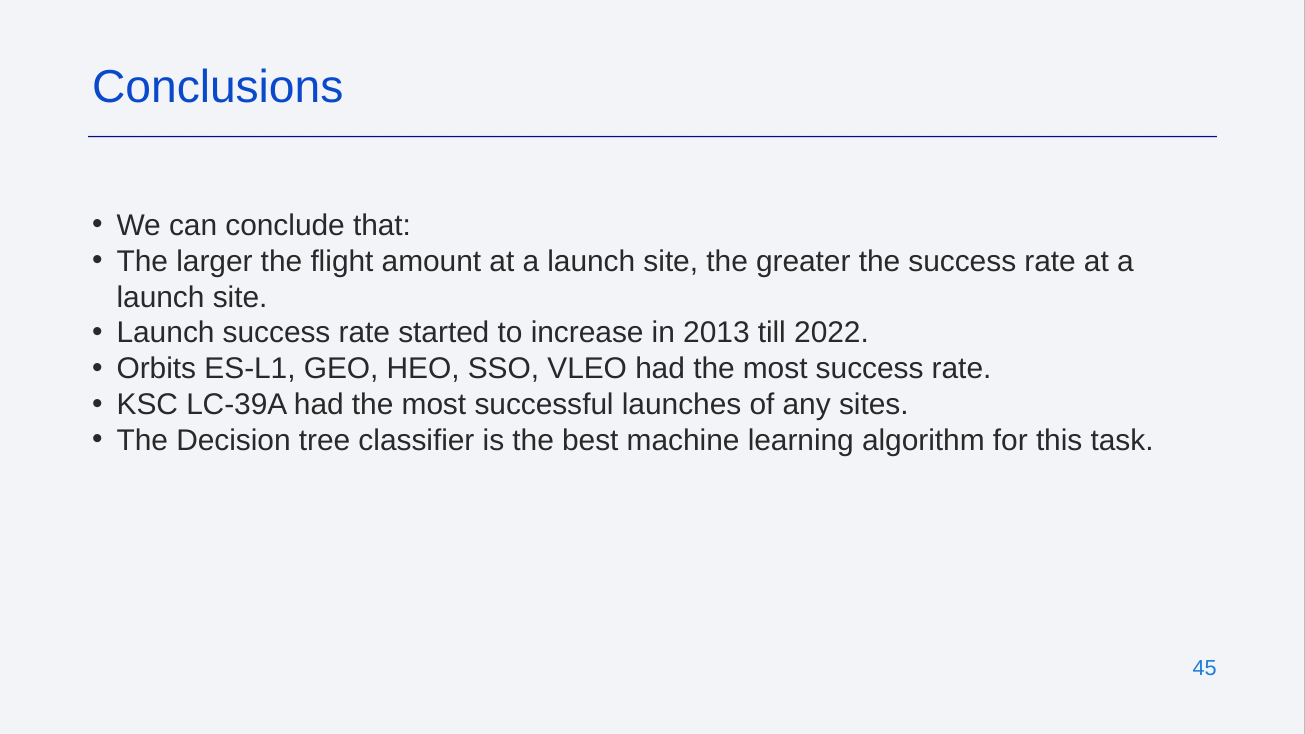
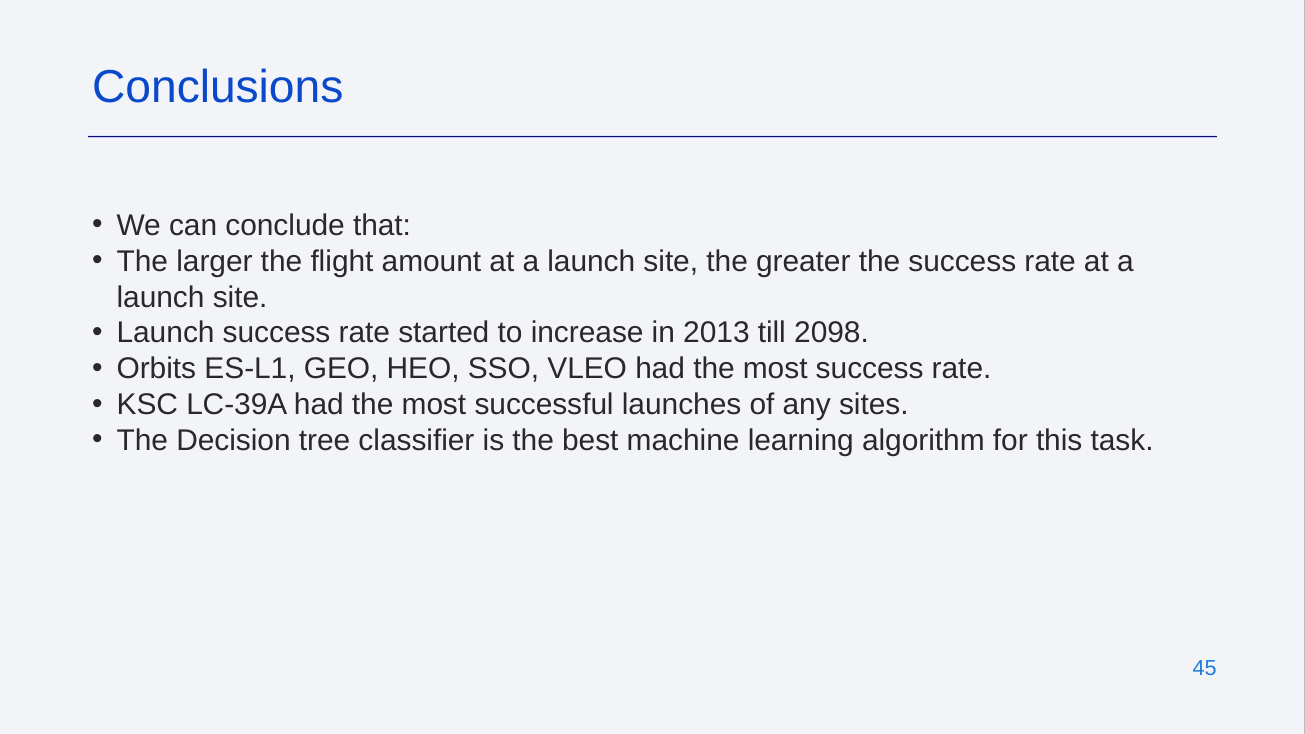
2022: 2022 -> 2098 (832, 333)
